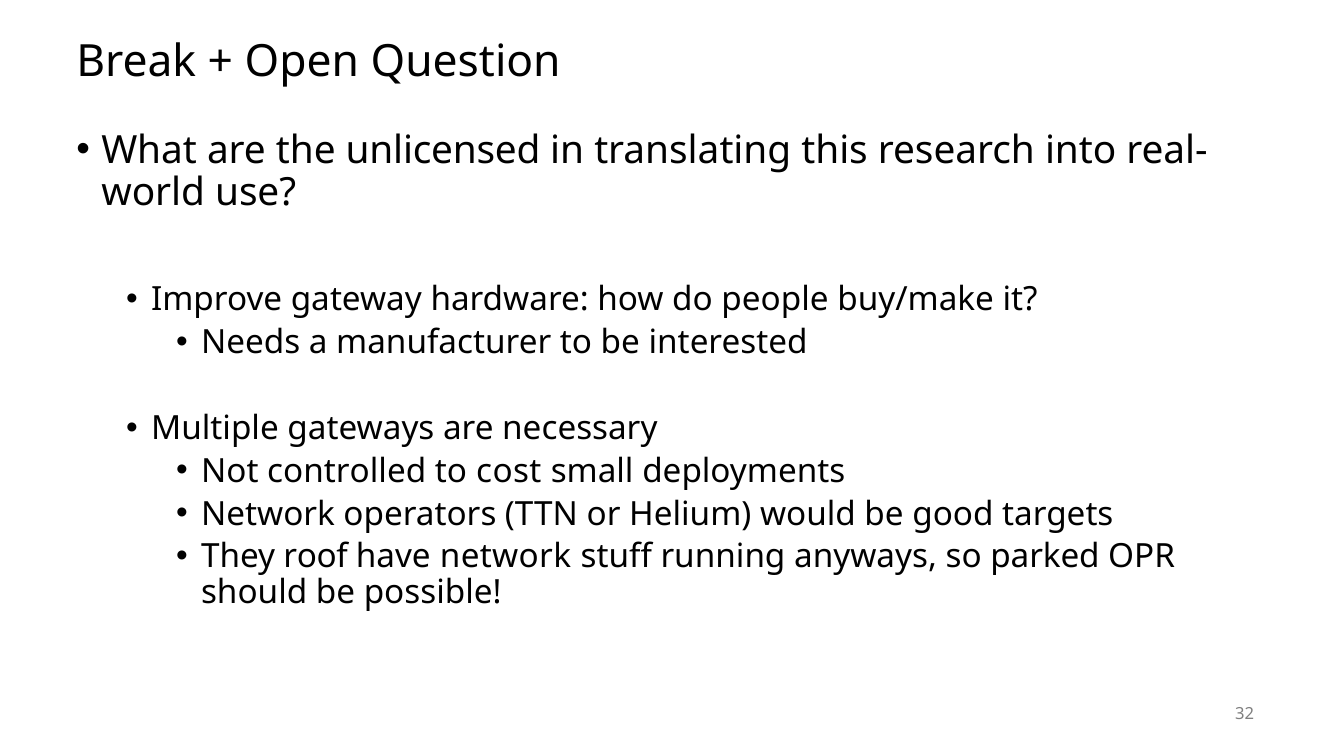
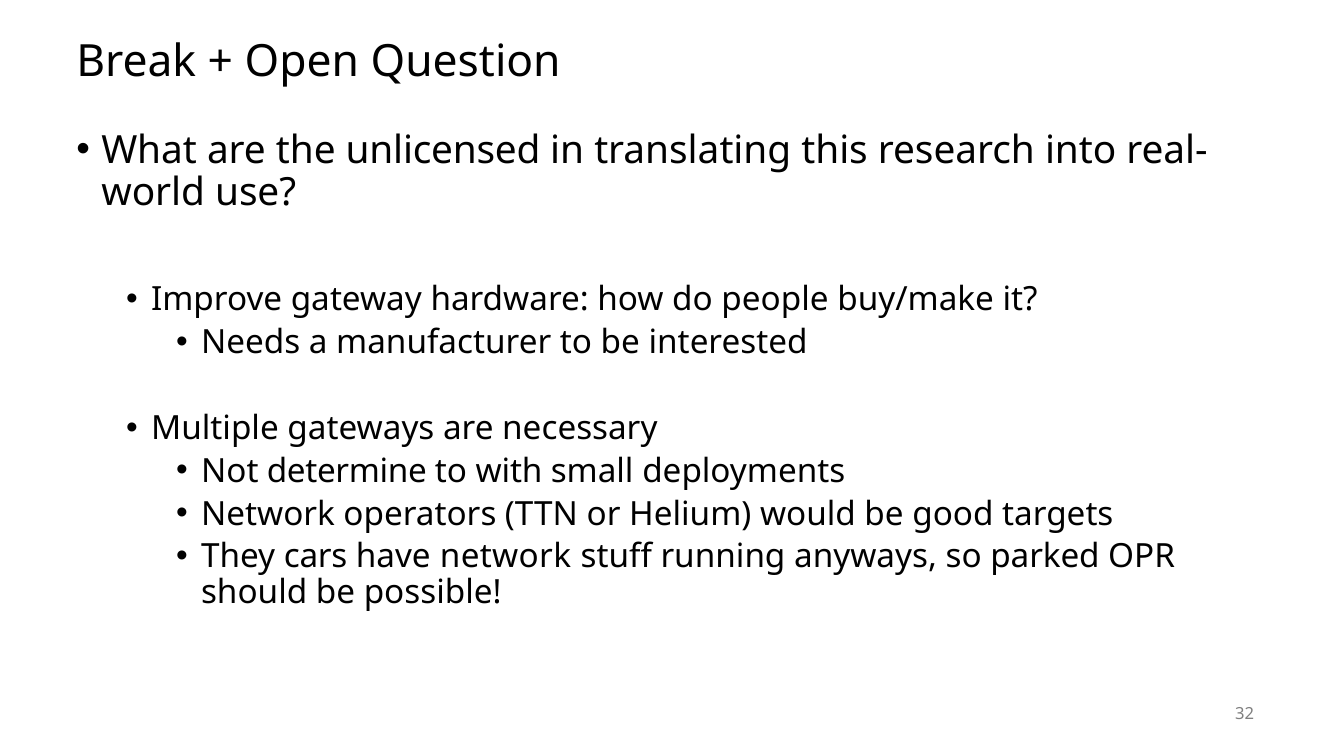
controlled: controlled -> determine (347, 471)
cost: cost -> with (509, 471)
roof: roof -> cars (316, 557)
